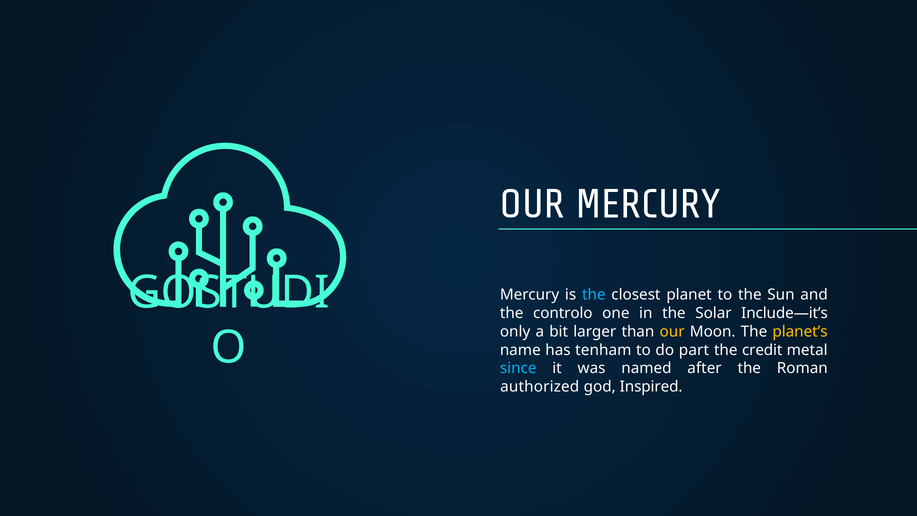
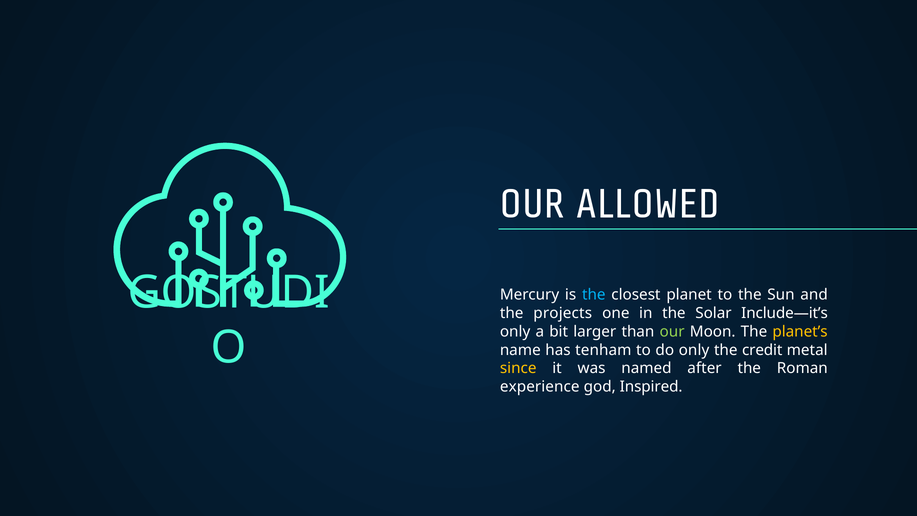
OUR MERCURY: MERCURY -> ALLOWED (648, 204)
controlo: controlo -> projects (563, 313)
our colour: yellow -> light green (672, 332)
do part: part -> only (694, 350)
since colour: light blue -> yellow (518, 368)
authorized: authorized -> experience (540, 387)
